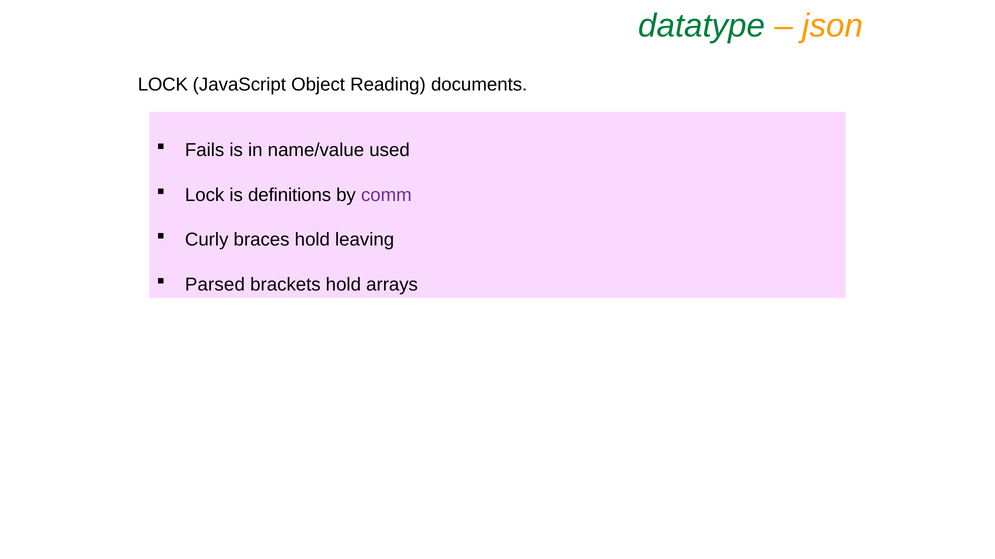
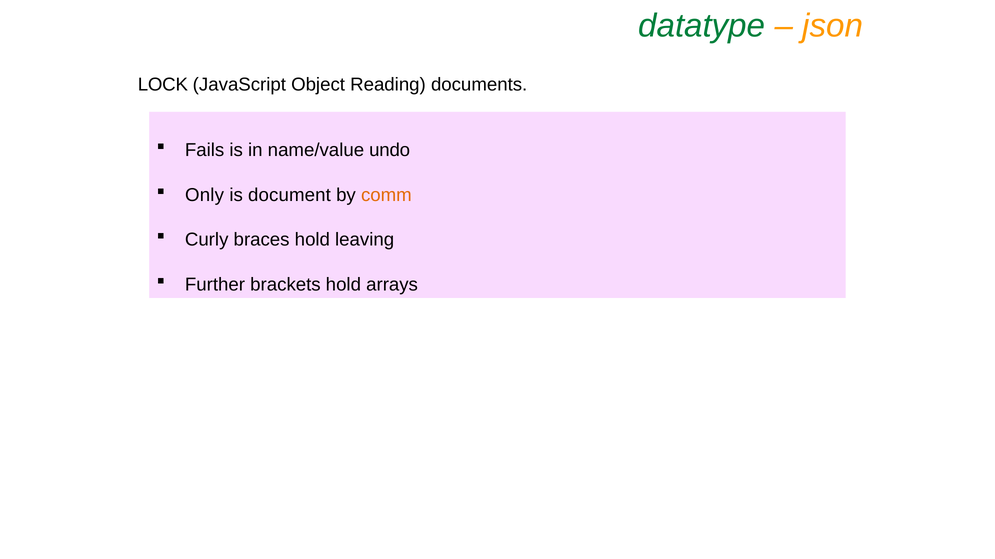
used: used -> undo (390, 150)
Lock: Lock -> Only (205, 195)
definitions: definitions -> document (289, 195)
comm colour: purple -> orange (386, 195)
Parsed: Parsed -> Further (215, 285)
